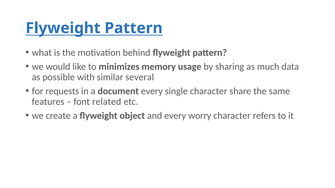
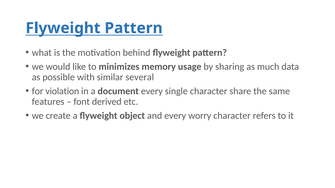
requests: requests -> violation (62, 91)
related: related -> derived (107, 102)
